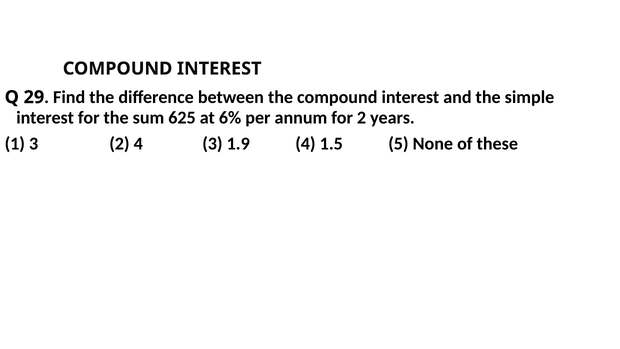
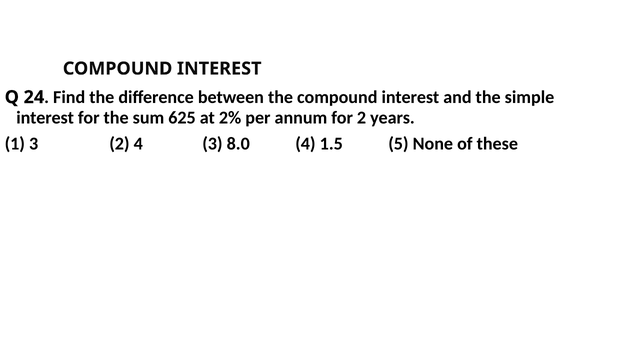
29: 29 -> 24 (34, 97)
6%: 6% -> 2% (230, 117)
1.9: 1.9 -> 8.0 (238, 144)
